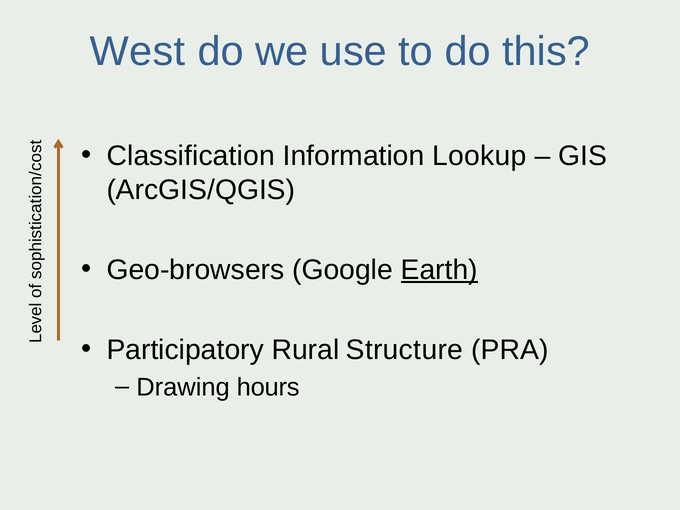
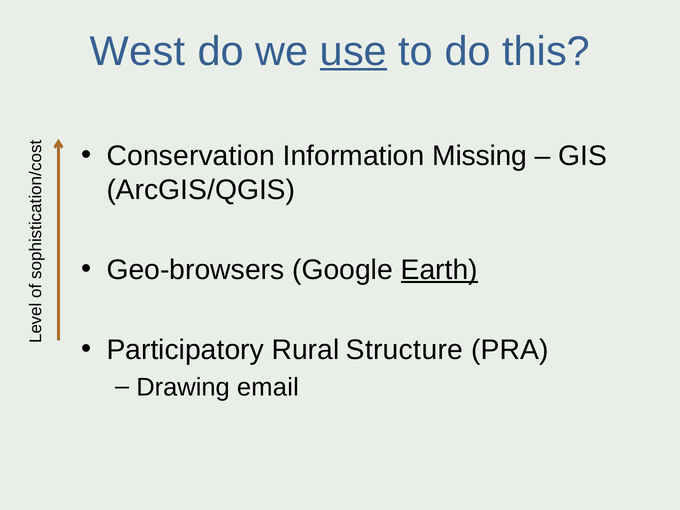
use underline: none -> present (353, 52)
Classification: Classification -> Conservation (191, 156)
Lookup: Lookup -> Missing (480, 156)
hours: hours -> email (268, 387)
